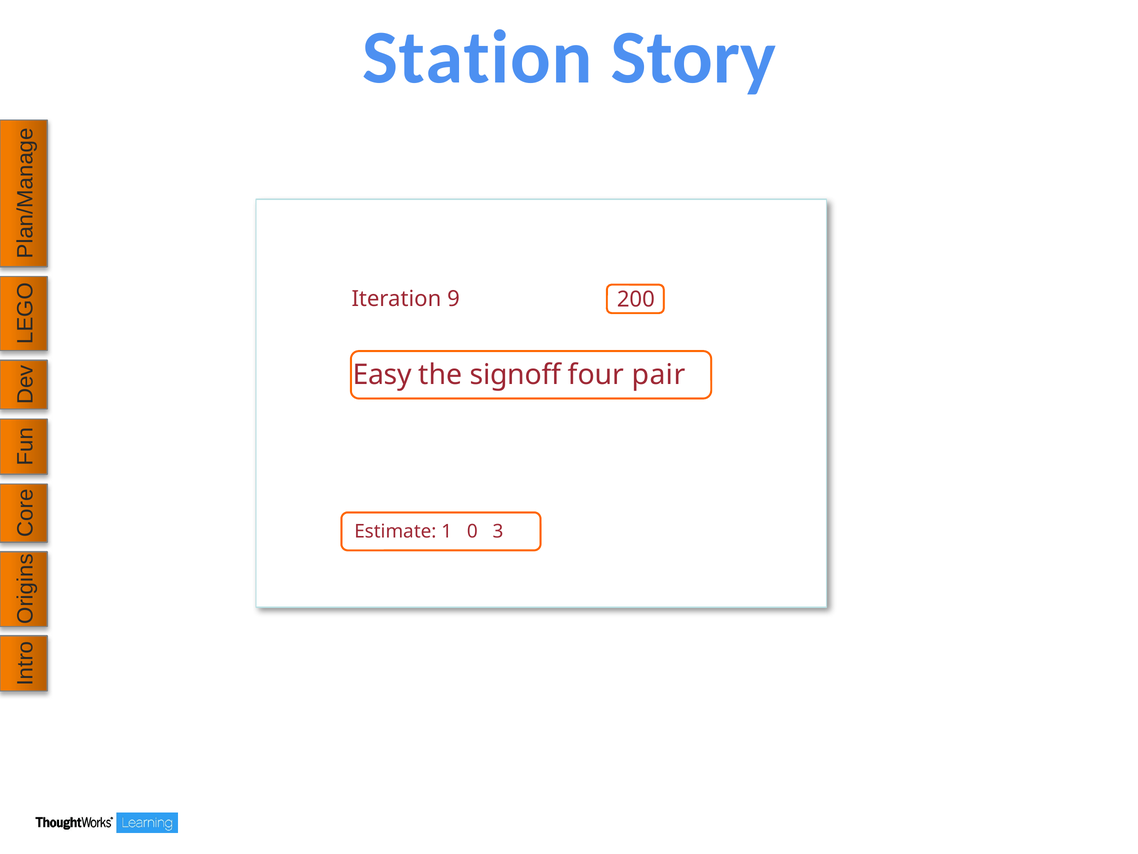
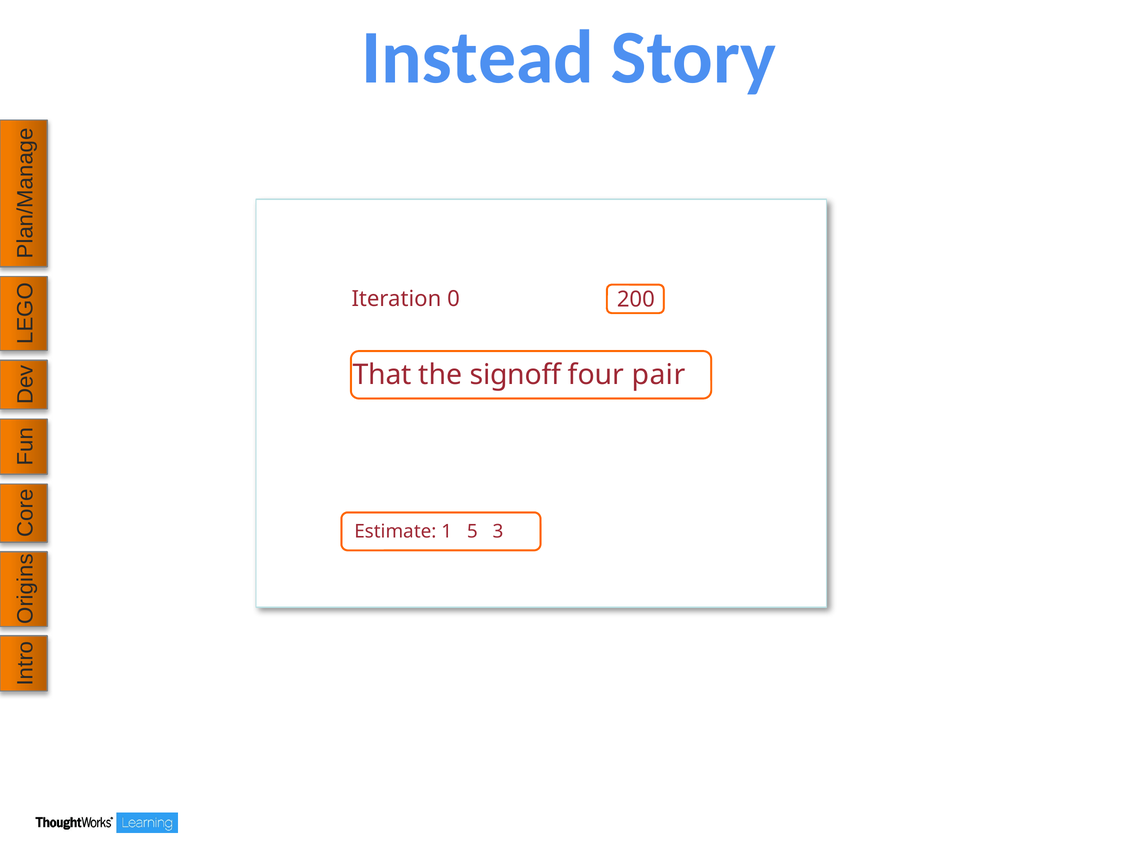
Station: Station -> Instead (478, 57)
9: 9 -> 0 (454, 299)
Easy: Easy -> That (382, 375)
0: 0 -> 5 (472, 531)
